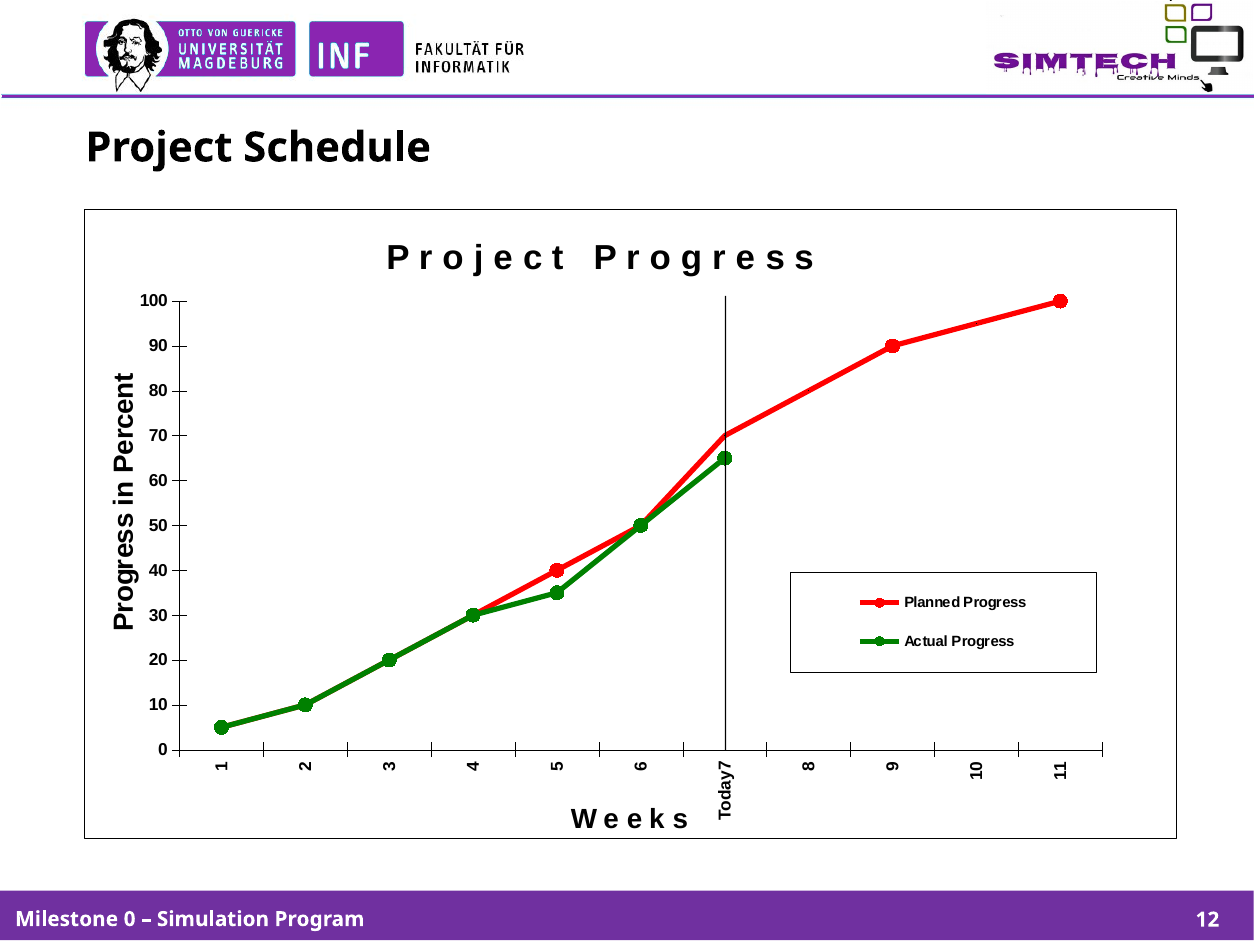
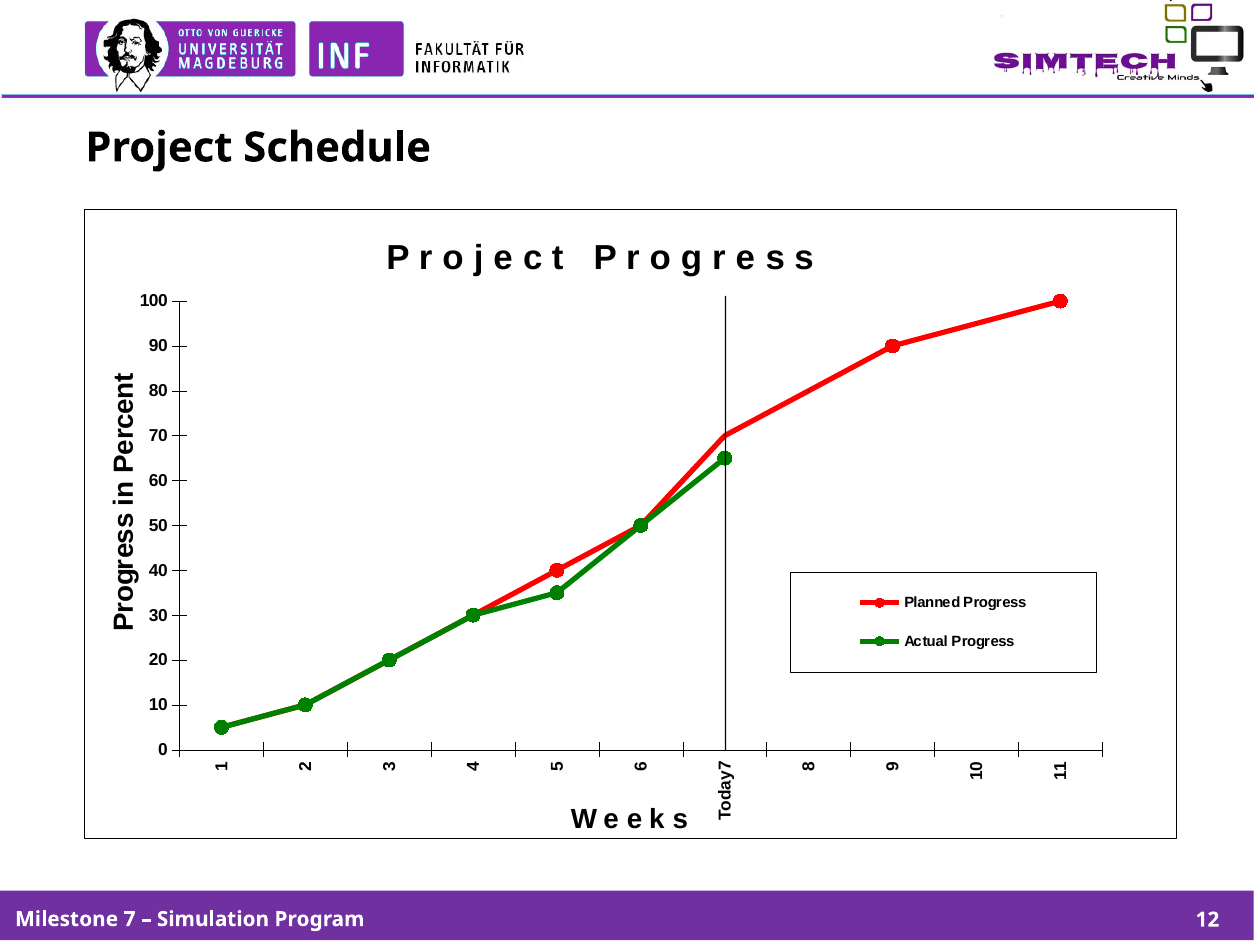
Milestone 0: 0 -> 7 (130, 919)
